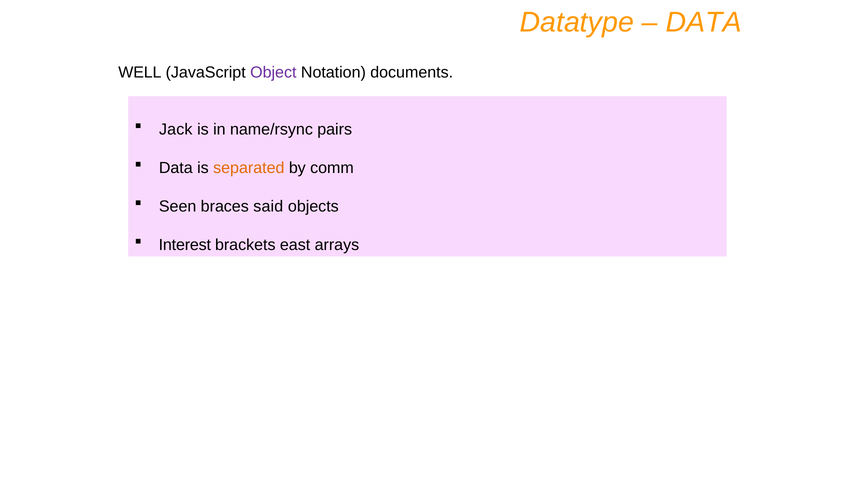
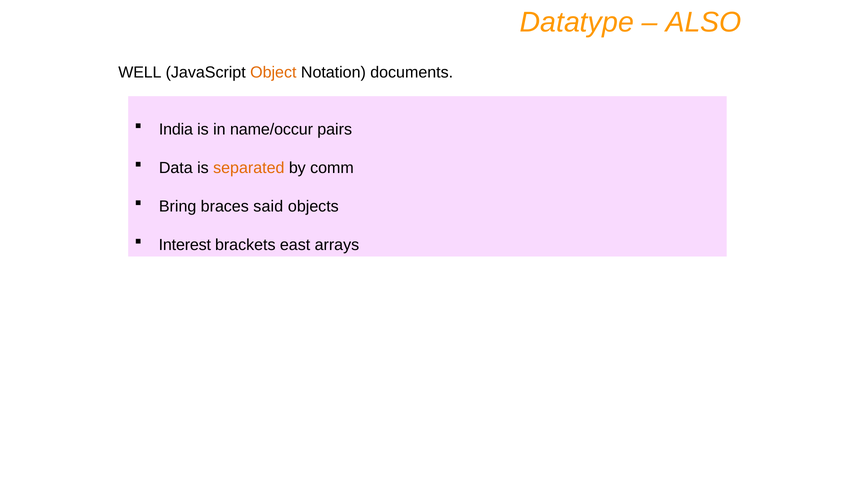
DATA: DATA -> ALSO (704, 22)
Object colour: purple -> orange (273, 73)
Jack: Jack -> India (176, 129)
name/rsync: name/rsync -> name/occur (272, 129)
Seen: Seen -> Bring (178, 206)
